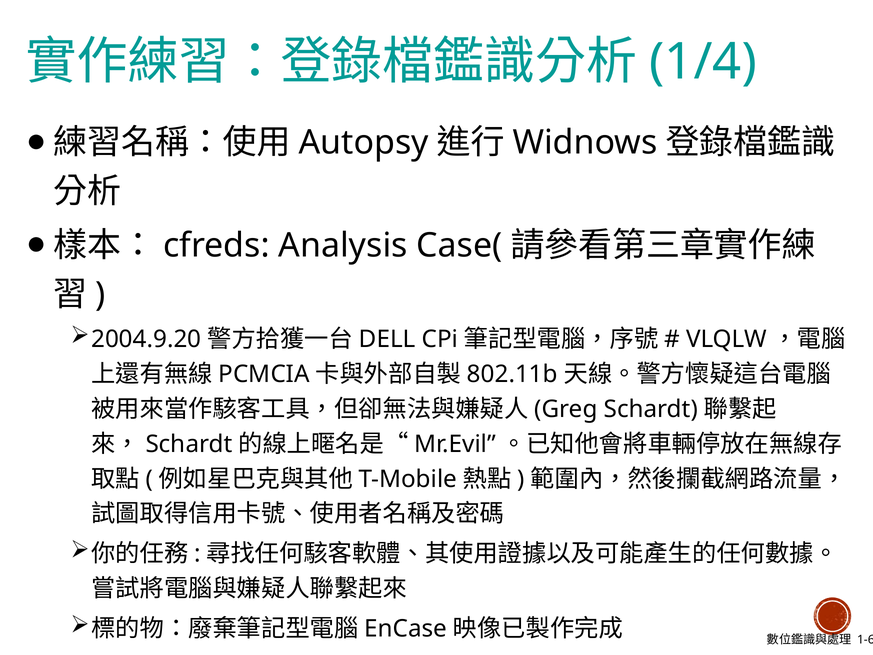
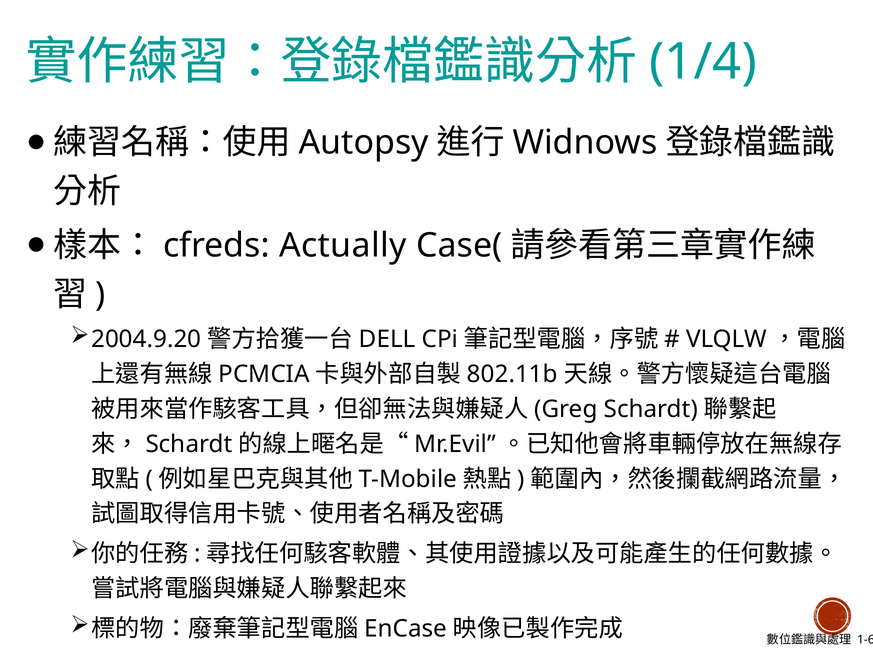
Analysis: Analysis -> Actually (343, 245)
